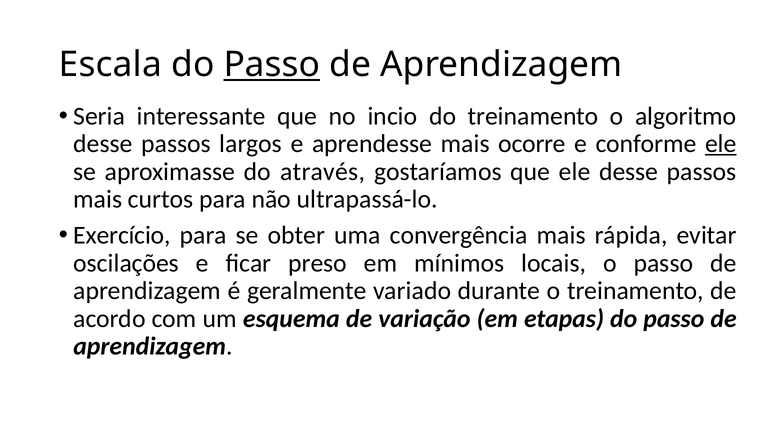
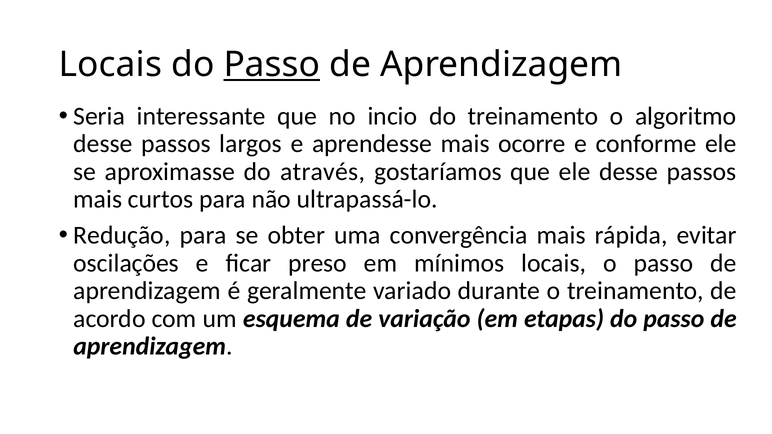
Escala: Escala -> Locais (110, 65)
ele underline: present -> none (721, 144)
Exercício: Exercício -> Redução (122, 235)
